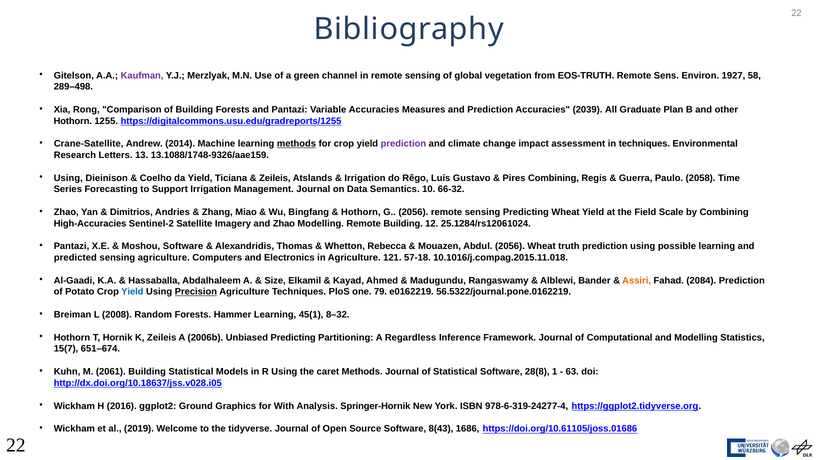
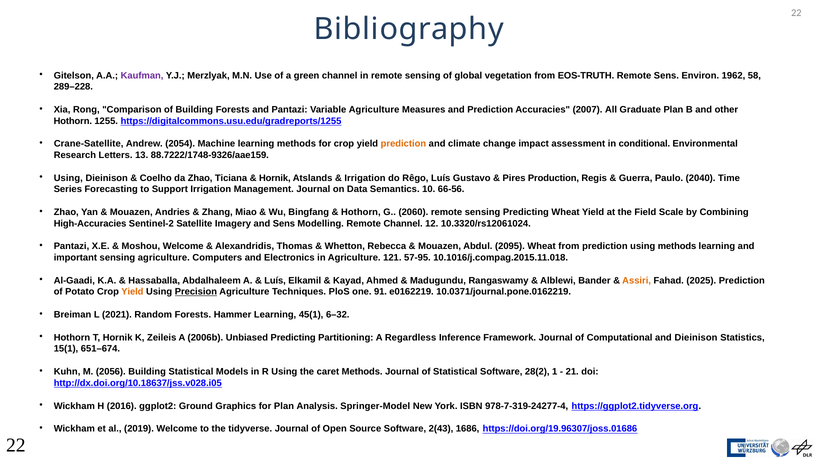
1927: 1927 -> 1962 (733, 76)
289–498: 289–498 -> 289–228 (73, 87)
Variable Accuracies: Accuracies -> Agriculture (374, 110)
2039: 2039 -> 2007 (588, 110)
2014: 2014 -> 2054 (180, 144)
methods underline: present -> none (296, 144)
prediction colour: purple -> orange (403, 144)
in techniques: techniques -> conditional (644, 144)
13.1088/1748-9326/aae159: 13.1088/1748-9326/aae159 -> 88.7222/1748-9326/aae159 (210, 155)
da Yield: Yield -> Zhao (200, 178)
Zeileis: Zeileis -> Hornik (275, 178)
Pires Combining: Combining -> Production (553, 178)
2058: 2058 -> 2040 (701, 178)
66-32: 66-32 -> 66-56 (451, 189)
Dimitrios: Dimitrios -> Mouazen (131, 212)
G 2056: 2056 -> 2060 (413, 212)
and Zhao: Zhao -> Sens (284, 224)
Remote Building: Building -> Channel (403, 224)
25.1284/rs12061024: 25.1284/rs12061024 -> 10.3320/rs12061024 (486, 224)
Moshou Software: Software -> Welcome (183, 246)
Abdul 2056: 2056 -> 2095 (510, 246)
Wheat truth: truth -> from (569, 246)
using possible: possible -> methods (677, 246)
predicted: predicted -> important (75, 258)
57-18: 57-18 -> 57-95 (417, 258)
Size: Size -> Luís (275, 281)
2084: 2084 -> 2025 (701, 281)
Yield colour: blue -> orange (132, 292)
79: 79 -> 91 (380, 292)
56.5322/journal.pone.0162219: 56.5322/journal.pone.0162219 -> 10.0371/journal.pone.0162219 (504, 292)
2008: 2008 -> 2021 (117, 315)
8–32: 8–32 -> 6–32 (338, 315)
and Modelling: Modelling -> Dieinison (696, 338)
15(7: 15(7 -> 15(1 (66, 349)
2061: 2061 -> 2056 (111, 372)
28(8: 28(8 -> 28(2 (537, 372)
63: 63 -> 21 (572, 372)
for With: With -> Plan (284, 406)
Springer-Hornik: Springer-Hornik -> Springer-Model (375, 406)
978-6-319-24277-4: 978-6-319-24277-4 -> 978-7-319-24277-4 (527, 406)
8(43: 8(43 -> 2(43 (441, 429)
https://doi.org/10.61105/joss.01686: https://doi.org/10.61105/joss.01686 -> https://doi.org/19.96307/joss.01686 (560, 429)
